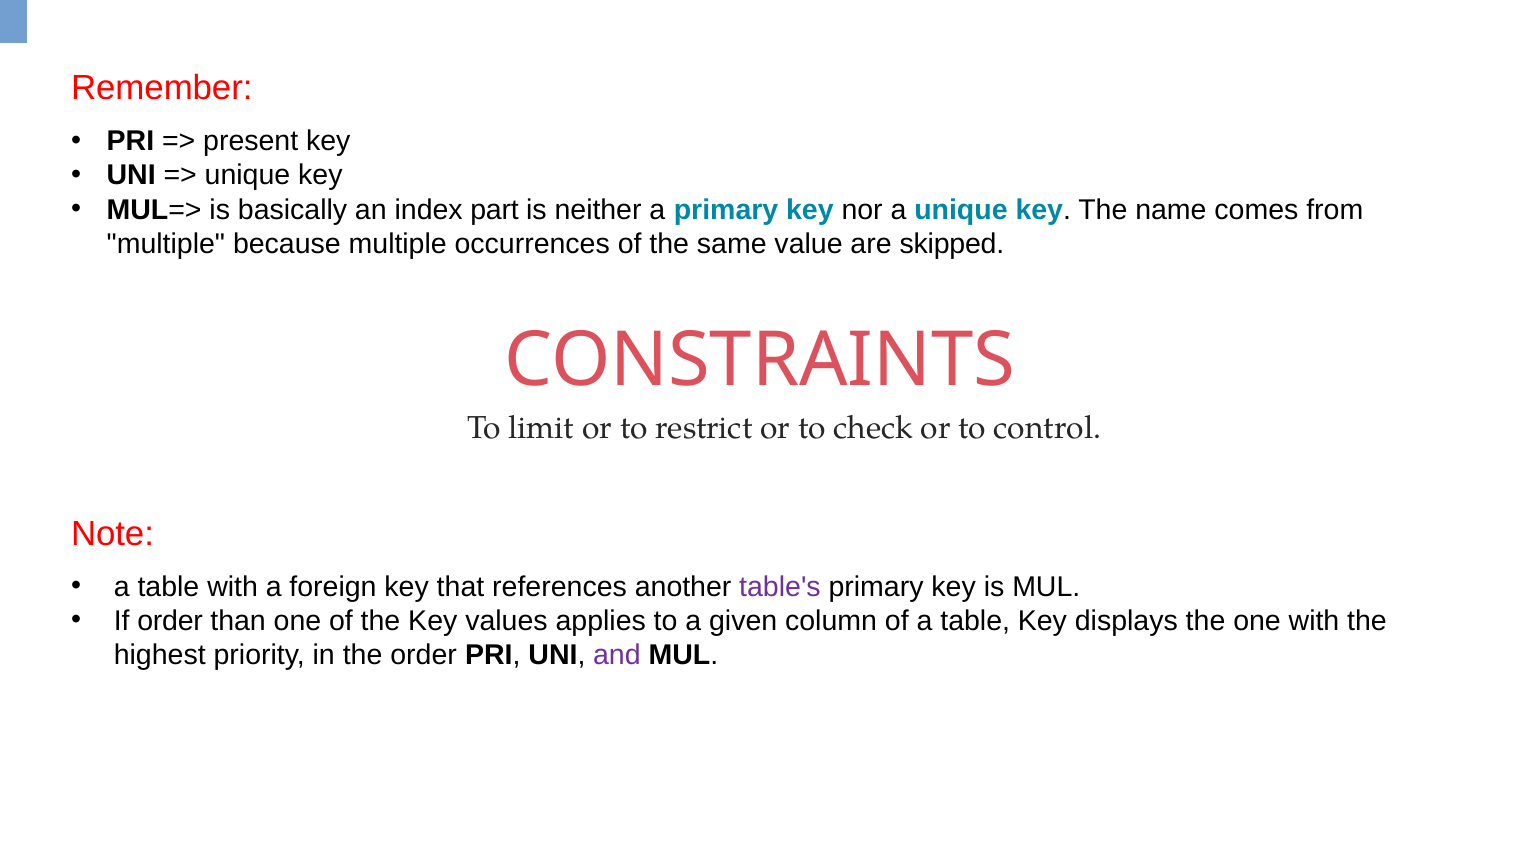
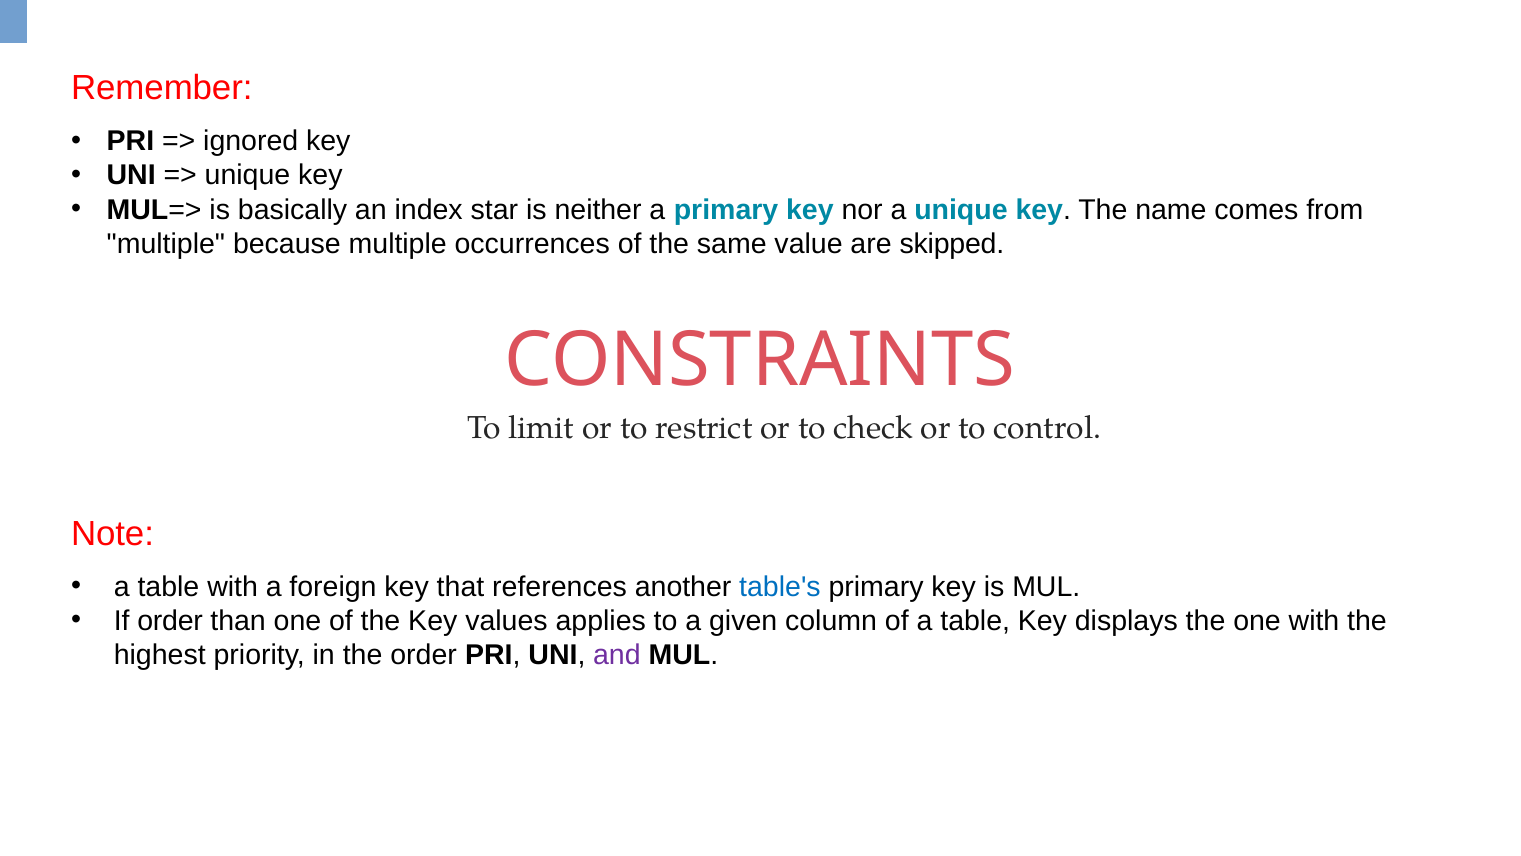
present: present -> ignored (251, 141)
part: part -> star (494, 210)
table's colour: purple -> blue (780, 587)
